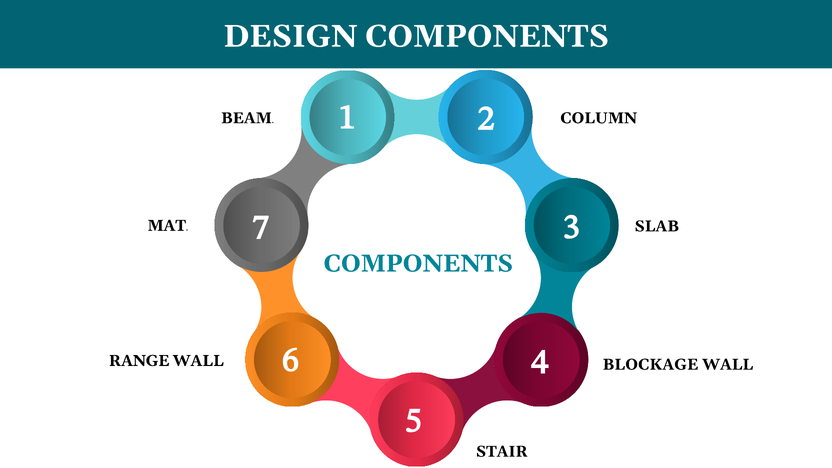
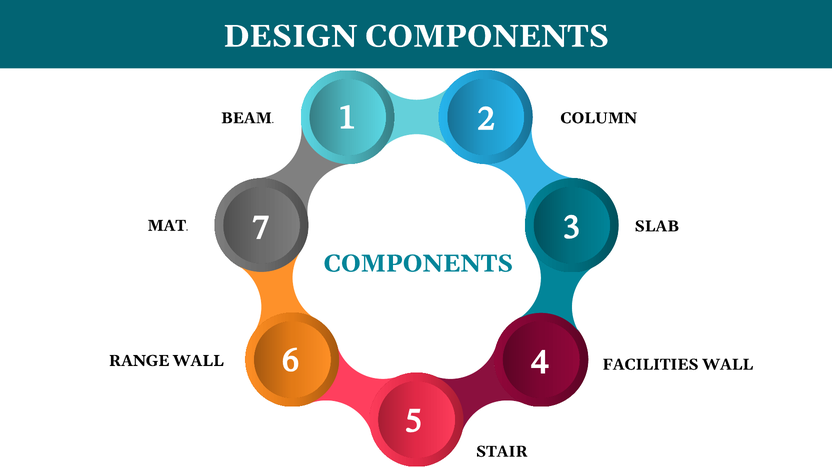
BLOCKAGE: BLOCKAGE -> FACILITIES (650, 365)
